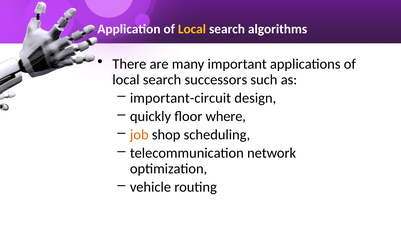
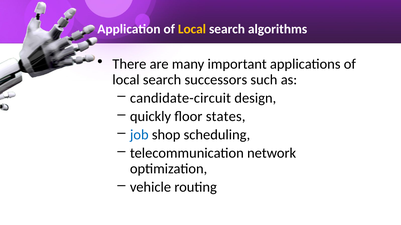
important-circuit: important-circuit -> candidate-circuit (180, 98)
where: where -> states (226, 117)
job colour: orange -> blue (139, 135)
